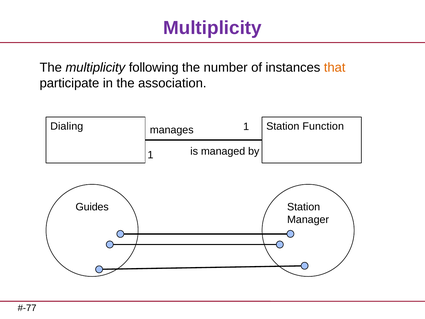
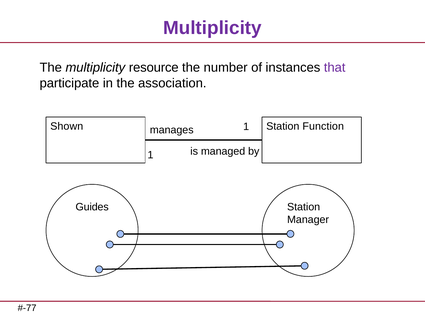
following: following -> resource (154, 67)
that colour: orange -> purple (335, 67)
Dialing: Dialing -> Shown (67, 126)
